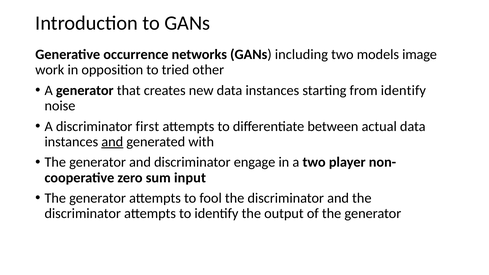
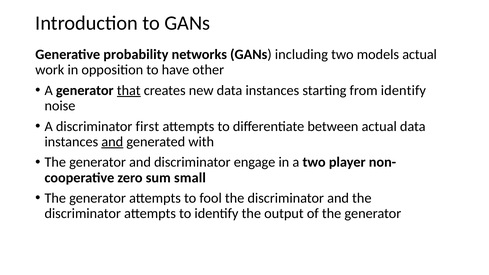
occurrence: occurrence -> probability (136, 55)
models image: image -> actual (420, 55)
tried: tried -> have (175, 70)
that underline: none -> present (129, 90)
input: input -> small (190, 178)
